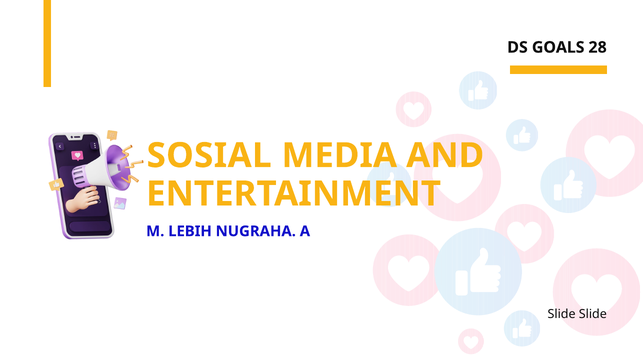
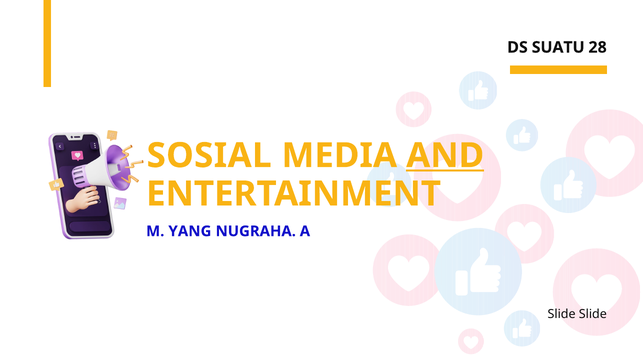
GOALS: GOALS -> SUATU (558, 47)
AND underline: none -> present (445, 156)
LEBIH: LEBIH -> YANG (190, 232)
